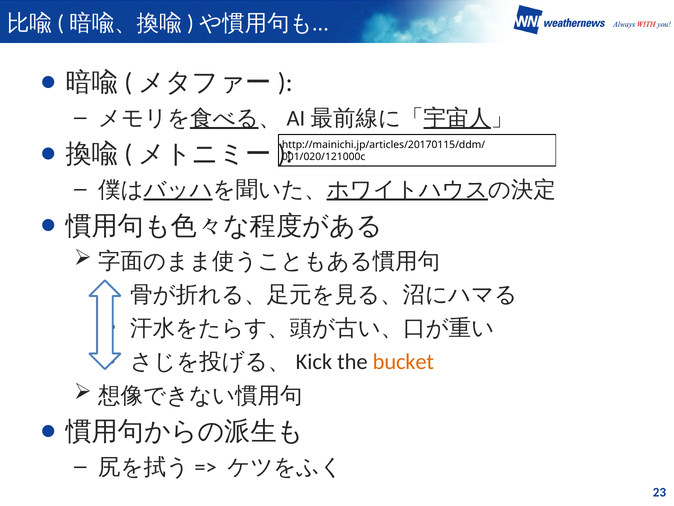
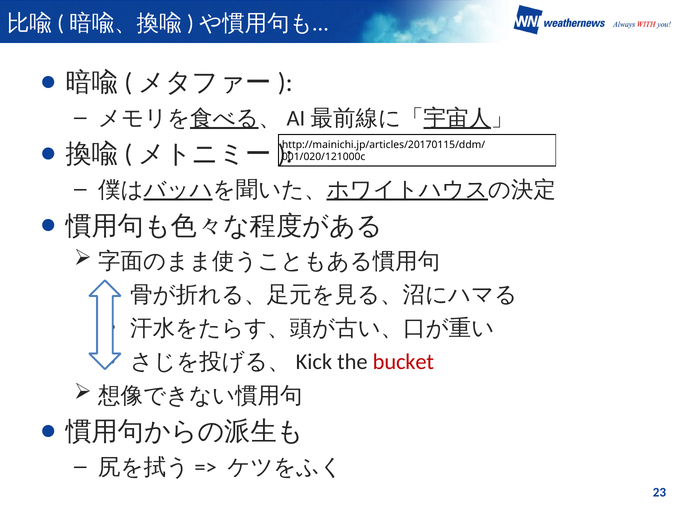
bucket colour: orange -> red (403, 362)
